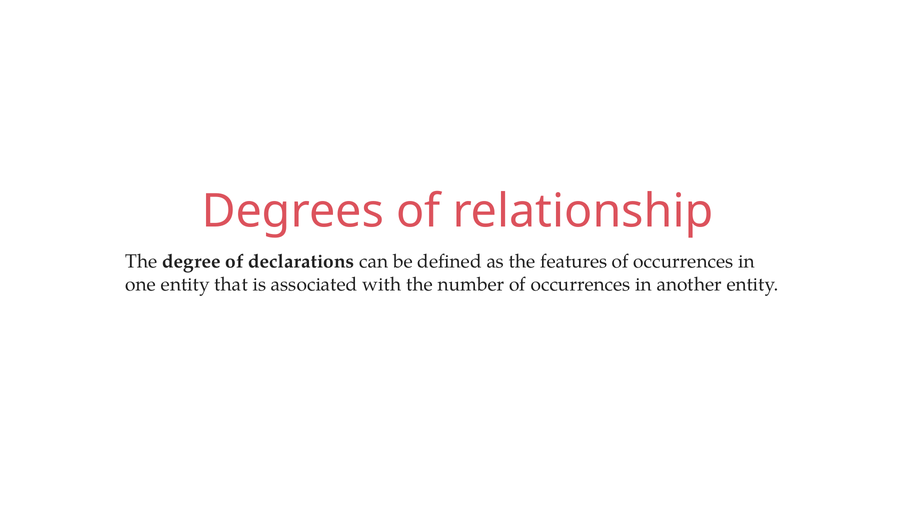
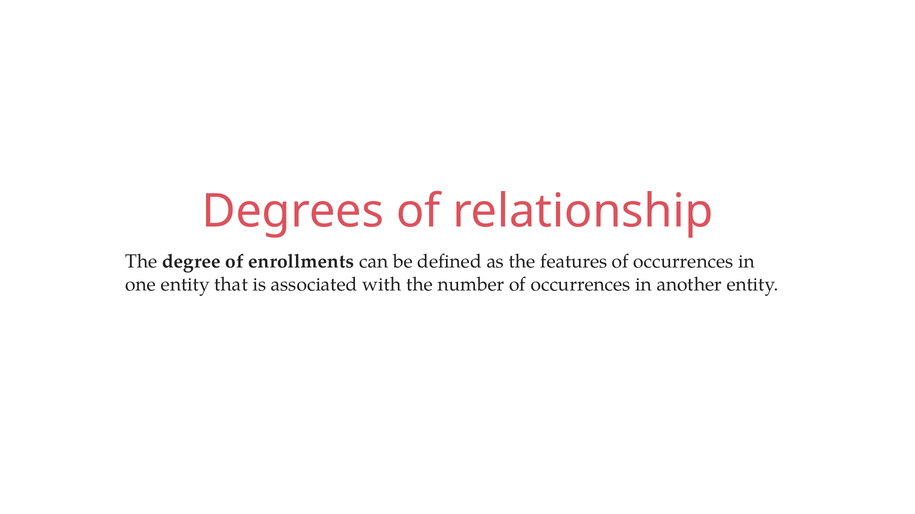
declarations: declarations -> enrollments (301, 262)
